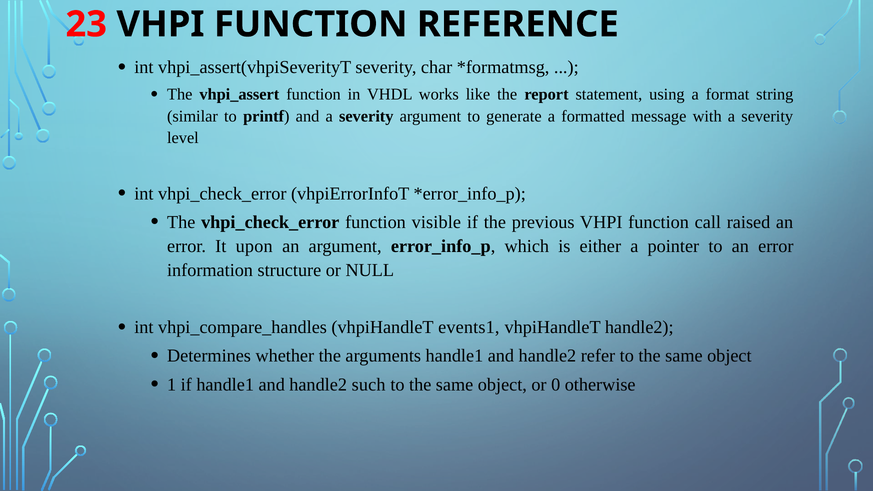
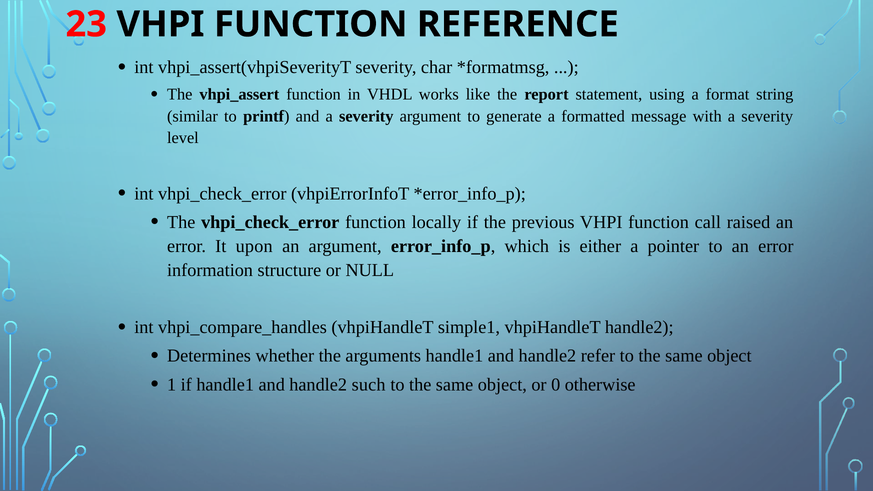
visible: visible -> locally (436, 222)
events1: events1 -> simple1 (469, 327)
